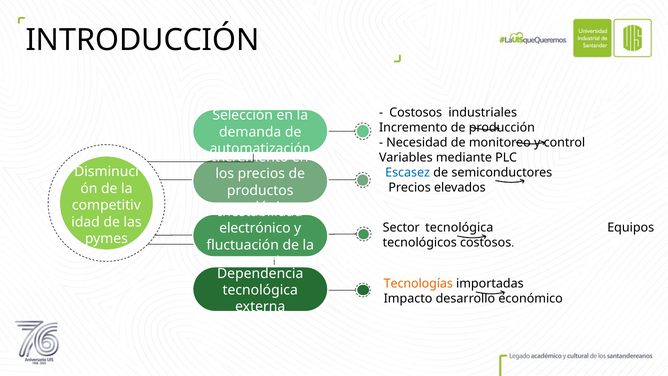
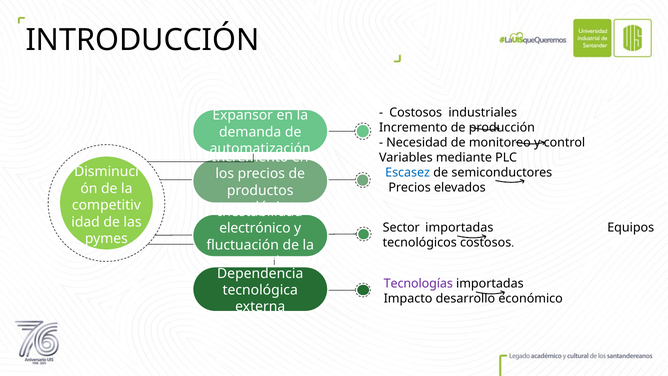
Selección: Selección -> Expansor (243, 115)
Sector tecnológica: tecnológica -> importadas (459, 227)
Tecnologías colour: orange -> purple (418, 284)
